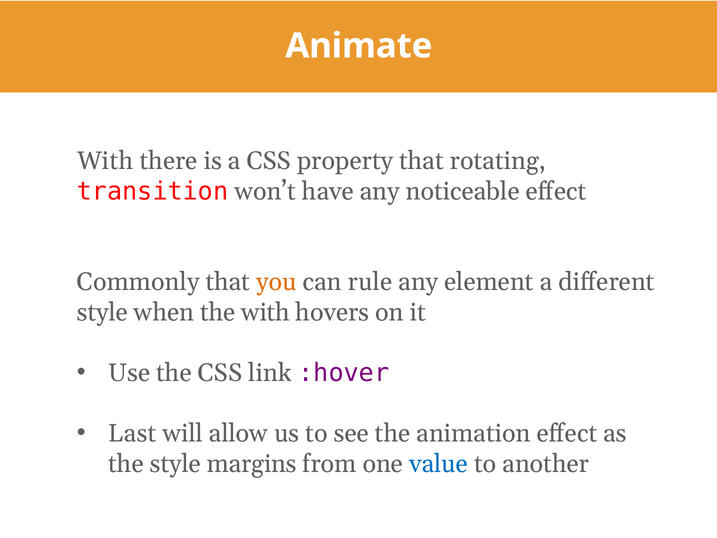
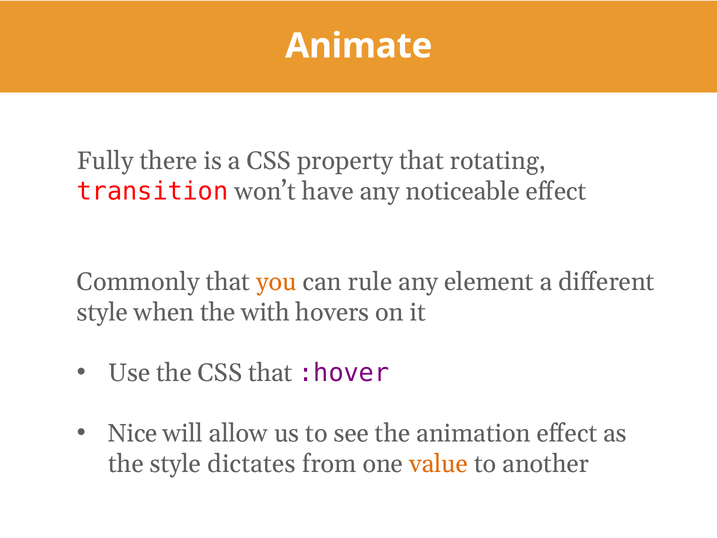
With: With -> Fully (105, 161)
CSS link: link -> that (270, 373)
Last: Last -> Nice (133, 433)
margins: margins -> dictates (252, 464)
value colour: blue -> orange (439, 464)
